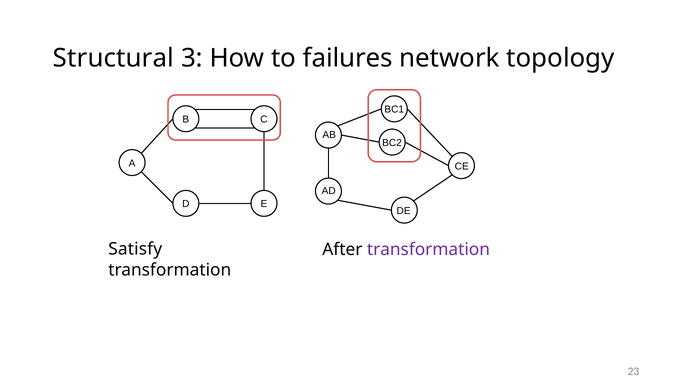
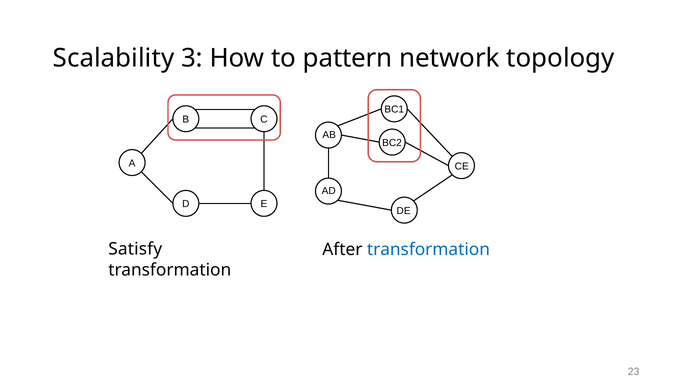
Structural: Structural -> Scalability (114, 58)
failures: failures -> pattern (348, 58)
transformation colour: purple -> blue (428, 250)
